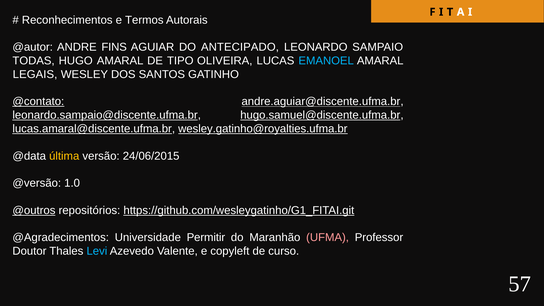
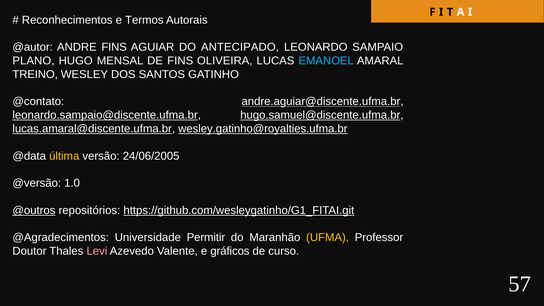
TODAS: TODAS -> PLANO (33, 61)
HUGO AMARAL: AMARAL -> MENSAL (120, 61)
DE TIPO: TIPO -> FINS (180, 61)
LEGAIS: LEGAIS -> TREINO (35, 74)
@contato underline: present -> none (38, 102)
24/06/2015: 24/06/2015 -> 24/06/2005 (151, 156)
UFMA colour: pink -> yellow (328, 238)
Levi colour: light blue -> pink (97, 251)
copyleft: copyleft -> gráficos (230, 251)
